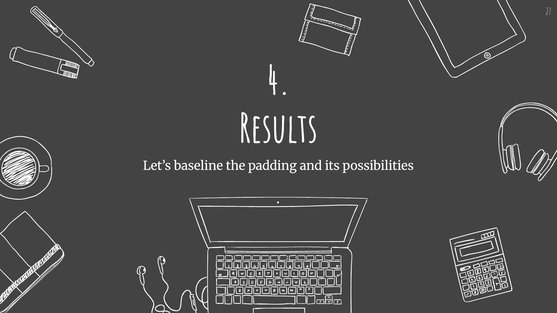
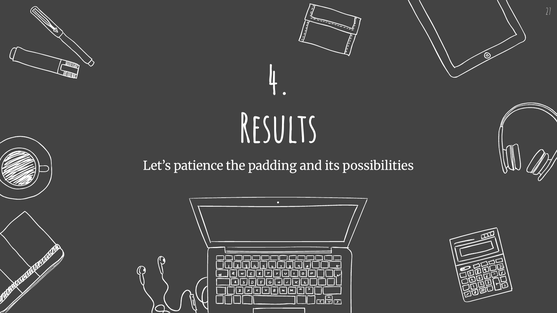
baseline: baseline -> patience (198, 166)
